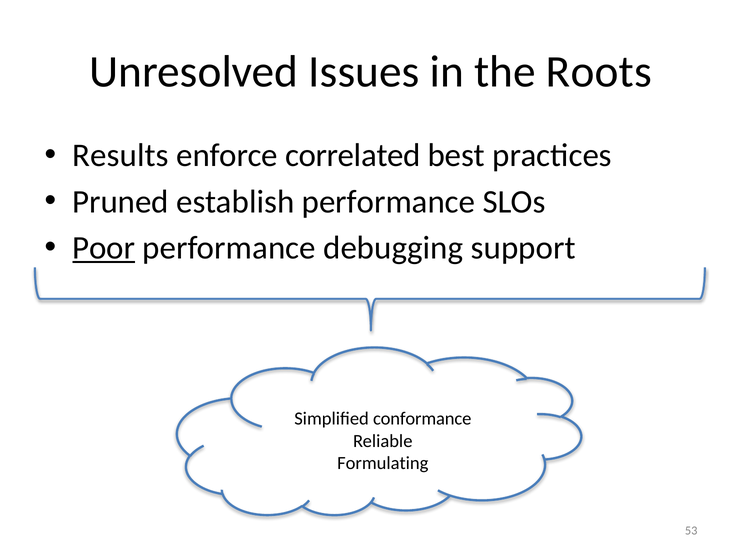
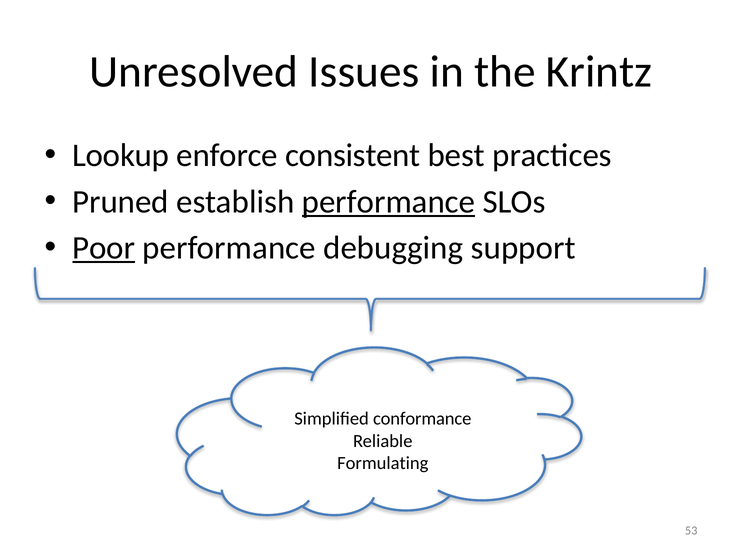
Roots: Roots -> Krintz (599, 72)
Results: Results -> Lookup (121, 156)
correlated: correlated -> consistent (353, 156)
performance underline: none -> present (388, 202)
